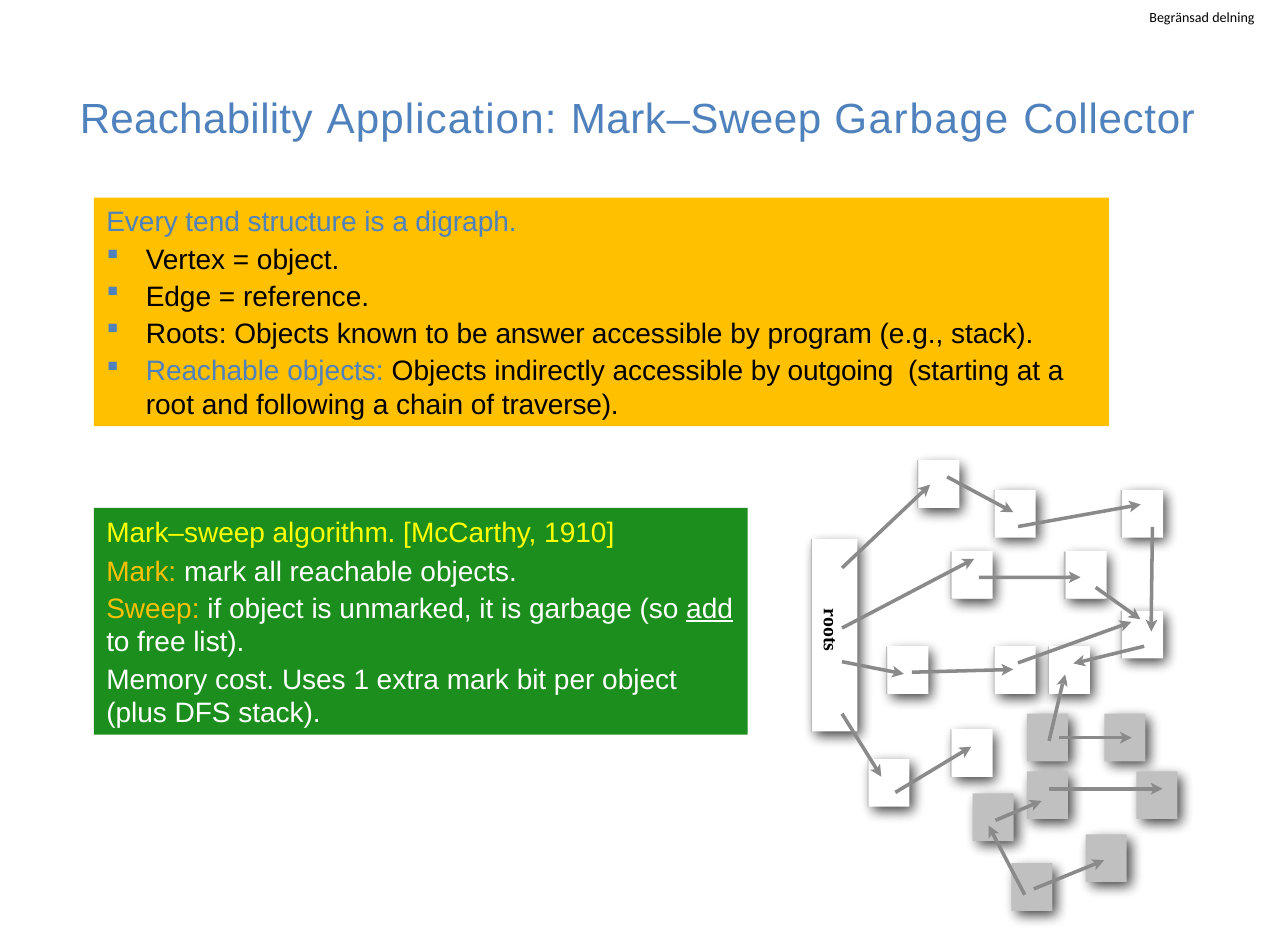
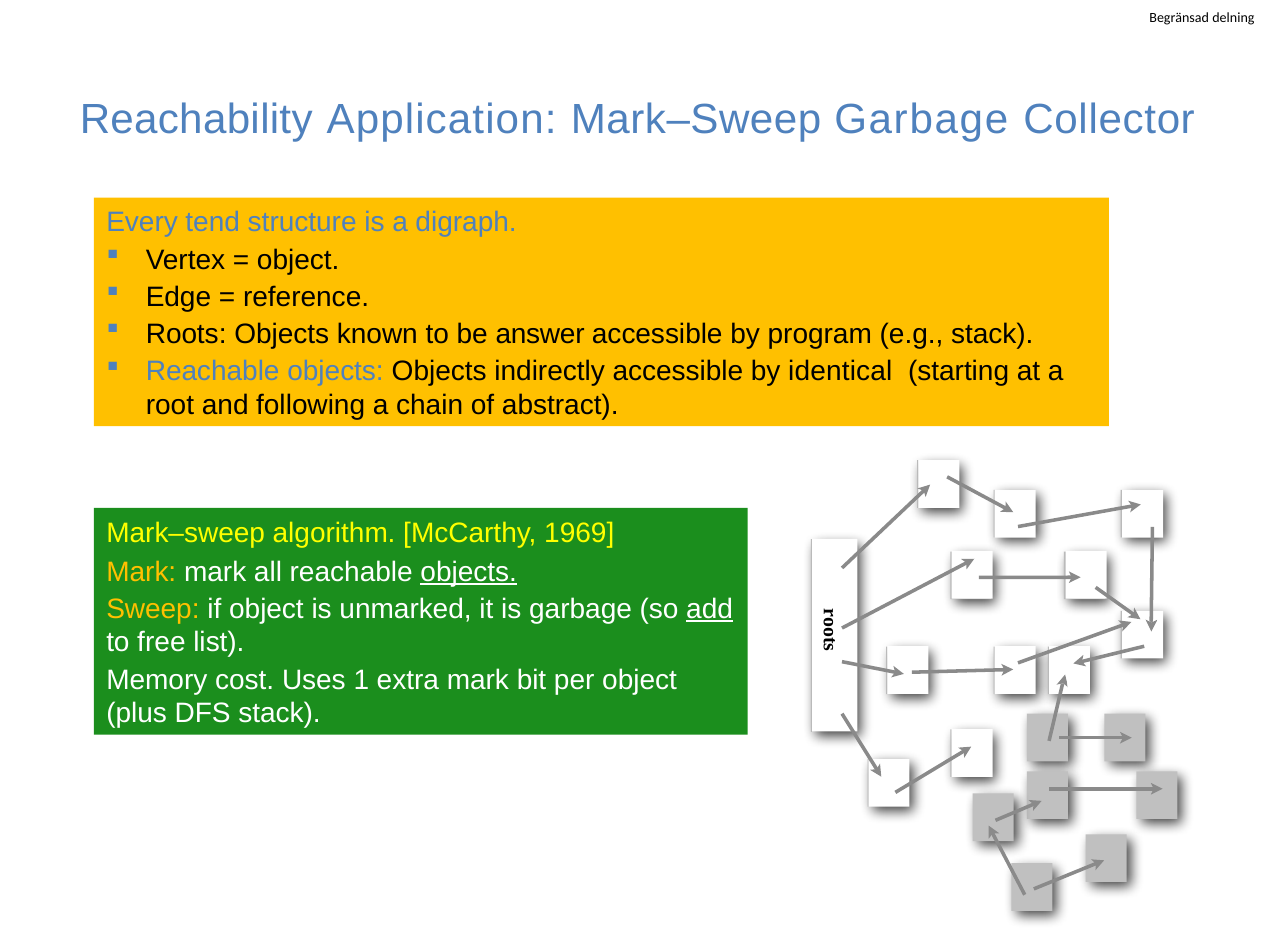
outgoing: outgoing -> identical (840, 371)
traverse: traverse -> abstract (560, 405)
1910: 1910 -> 1969 (579, 533)
objects underline: none -> present (469, 572)
